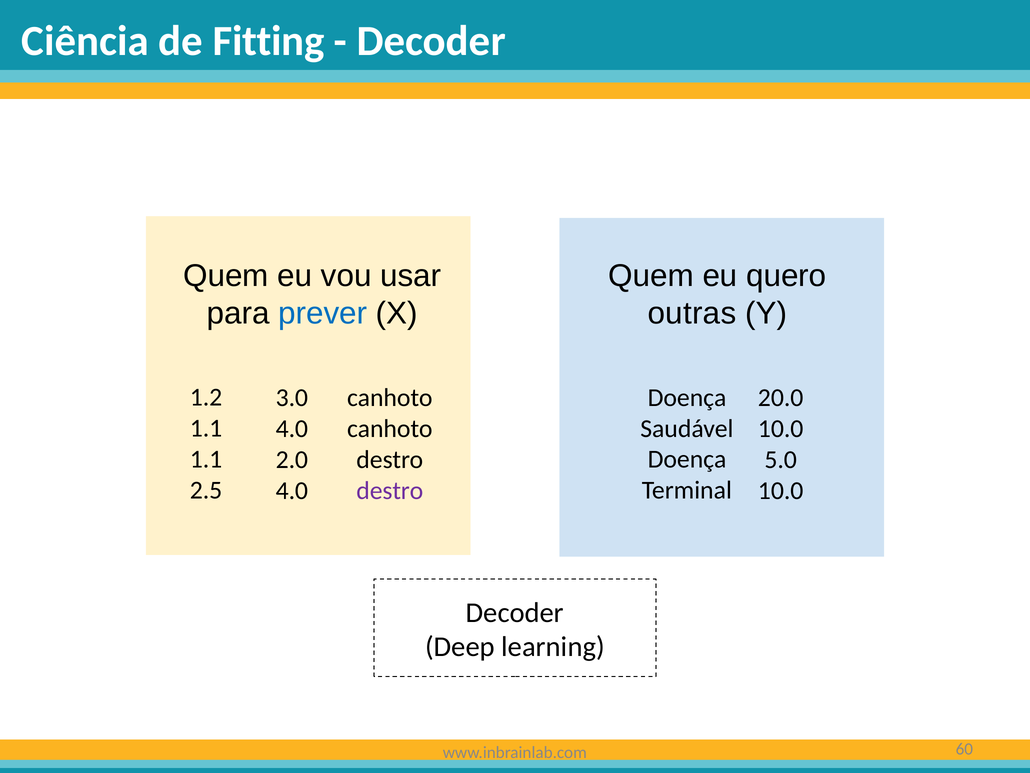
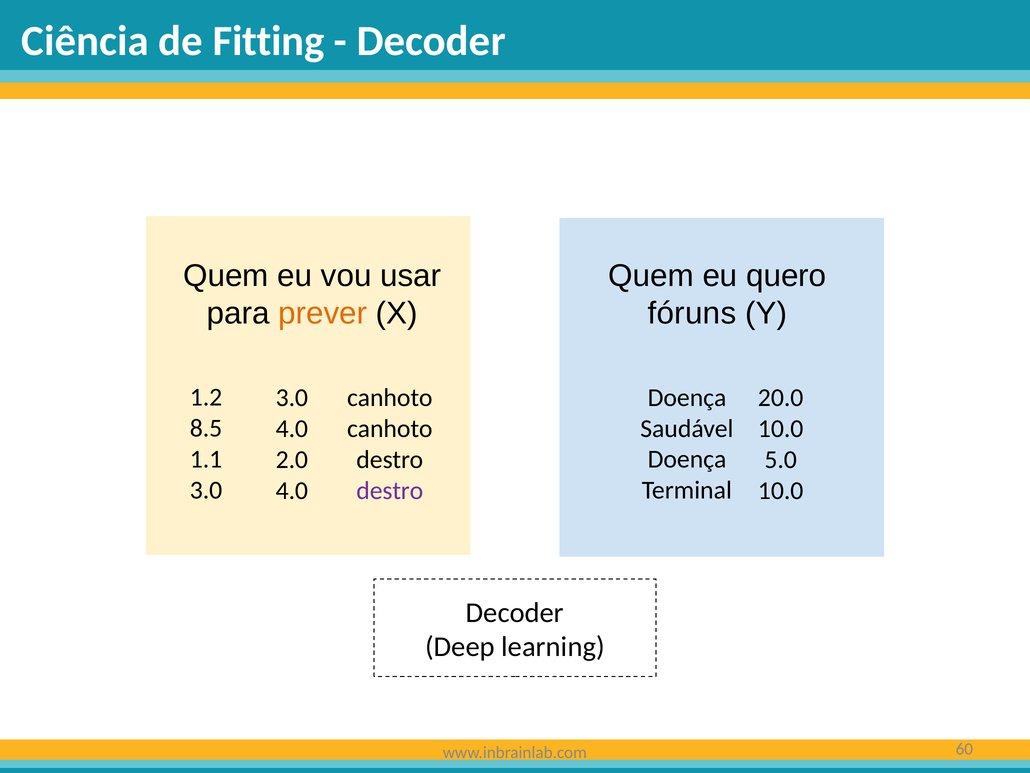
prever colour: blue -> orange (323, 313)
outras: outras -> fóruns (692, 313)
1.1: 1.1 -> 8.5 (206, 428)
2.5: 2.5 -> 3.0 (206, 490)
